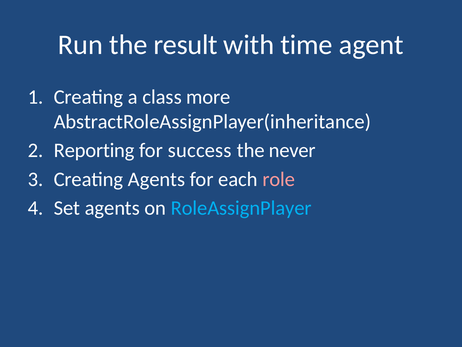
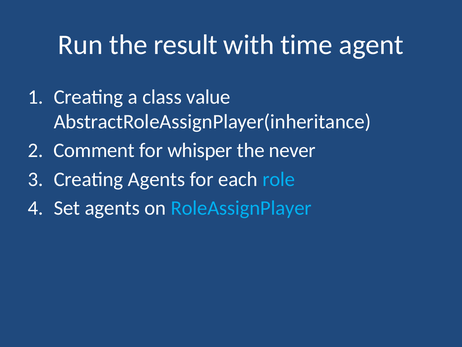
more: more -> value (208, 97)
Reporting: Reporting -> Comment (94, 150)
success: success -> whisper (200, 150)
role colour: pink -> light blue (279, 179)
